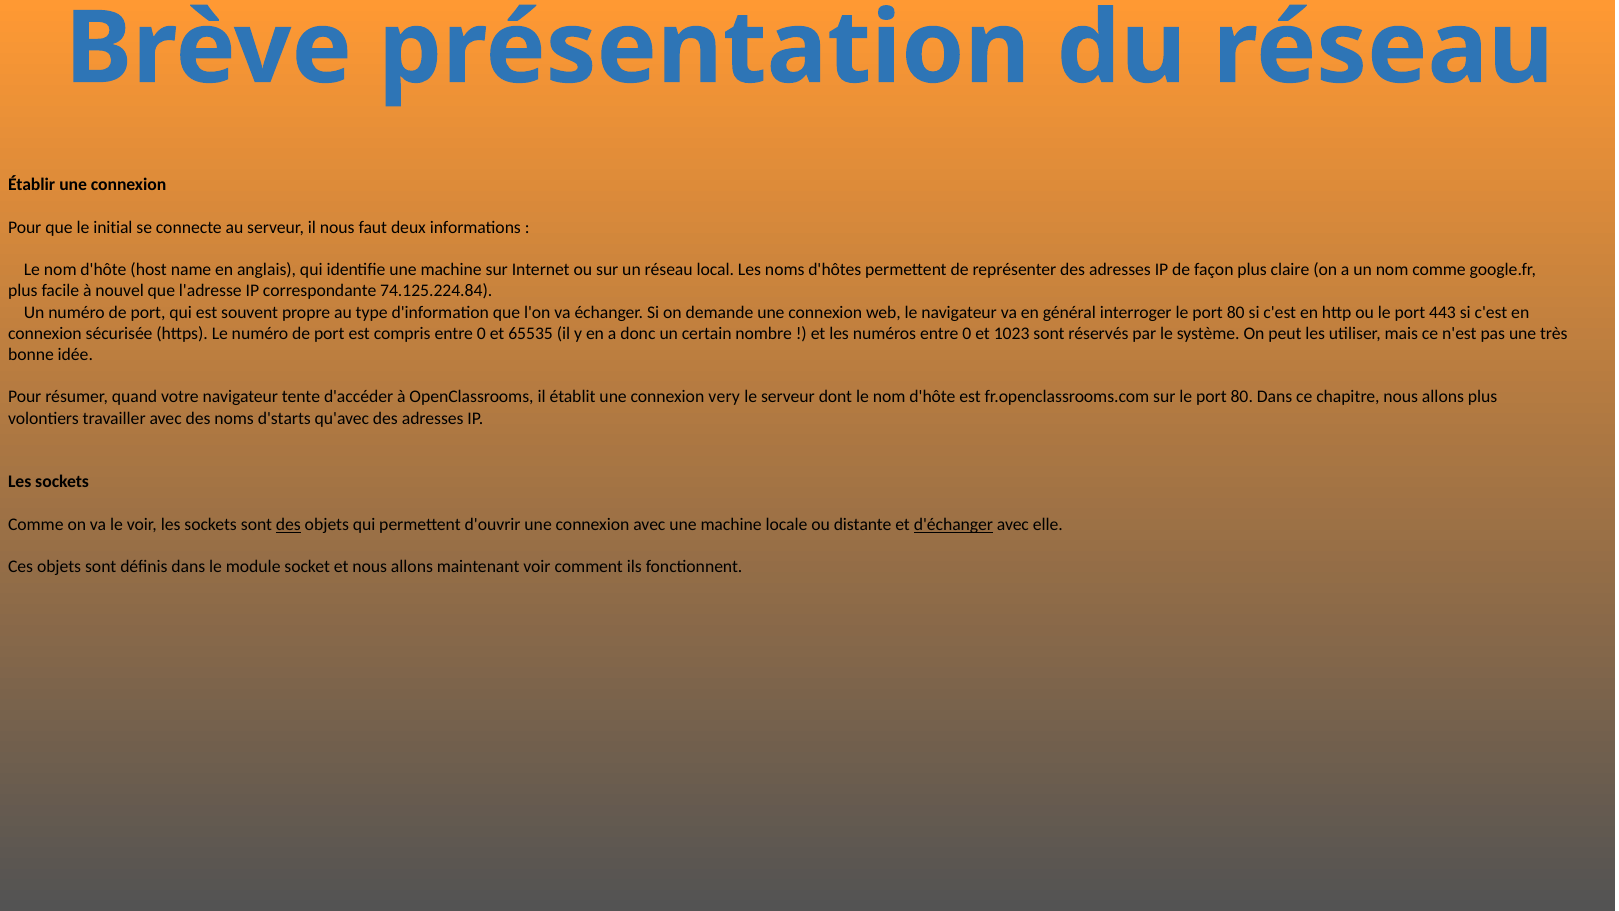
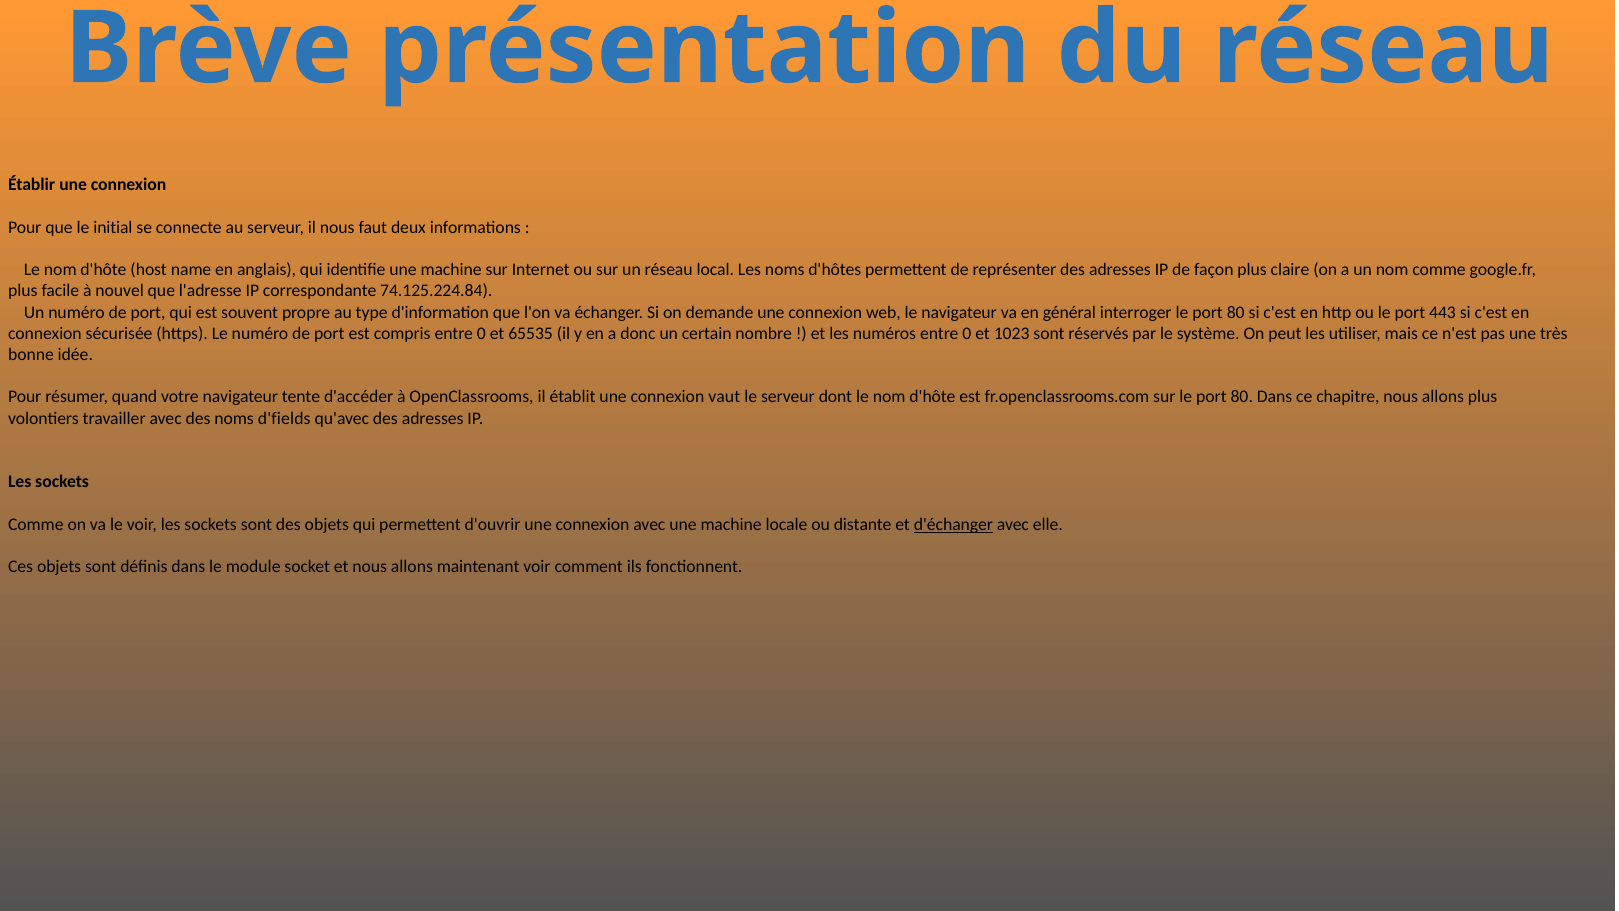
very: very -> vaut (724, 397)
d'starts: d'starts -> d'fields (284, 418)
des underline: present -> none (288, 524)
